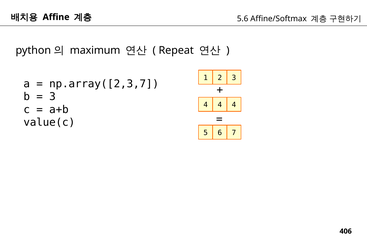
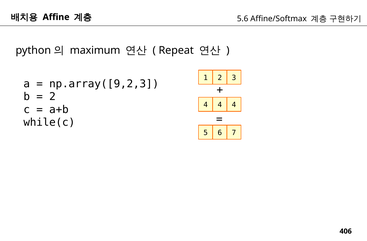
np.array([2,3,7: np.array([2,3,7 -> np.array([9,2,3 (104, 84)
3: 3 -> 2 (52, 97)
value(c: value(c -> while(c (49, 122)
